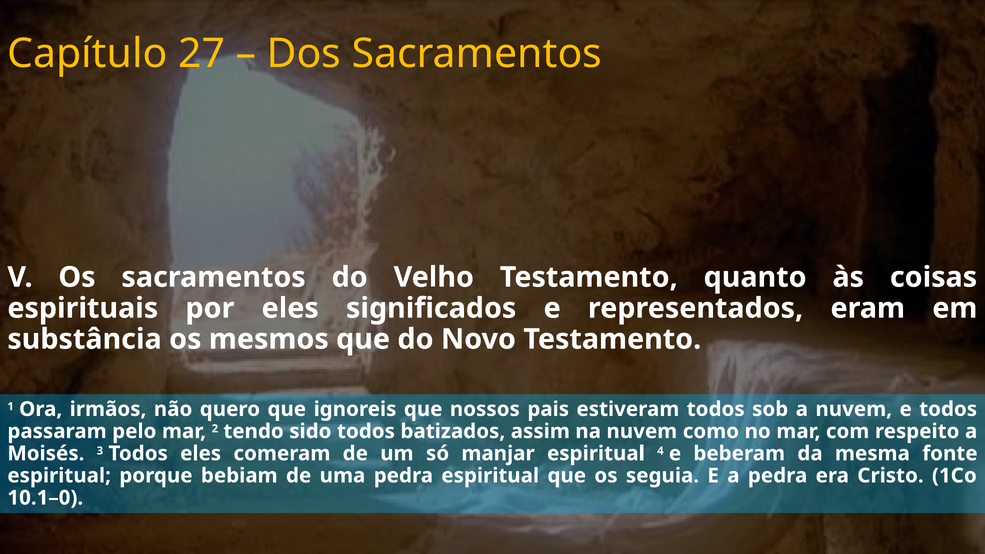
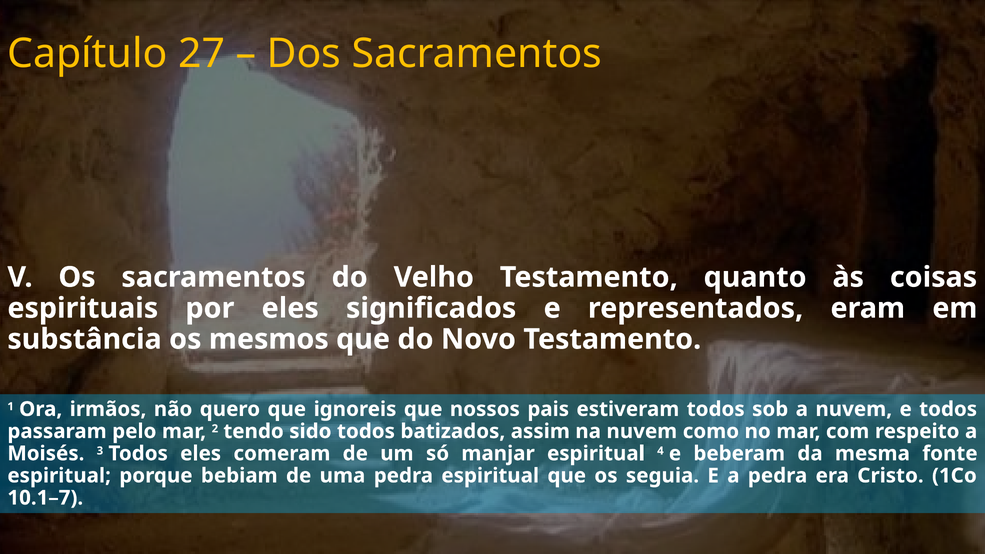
10.1–0: 10.1–0 -> 10.1–7 (45, 498)
